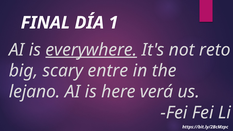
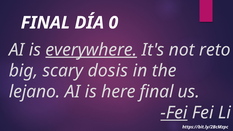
1: 1 -> 0 (113, 23)
entre: entre -> dosis (108, 71)
here verá: verá -> final (157, 92)
Fei underline: none -> present (174, 113)
